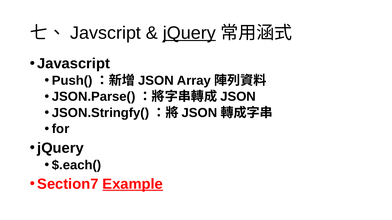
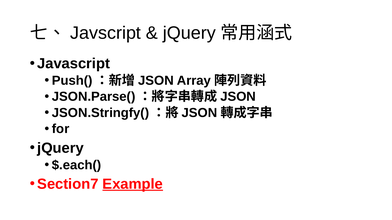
jQuery underline: present -> none (189, 33)
